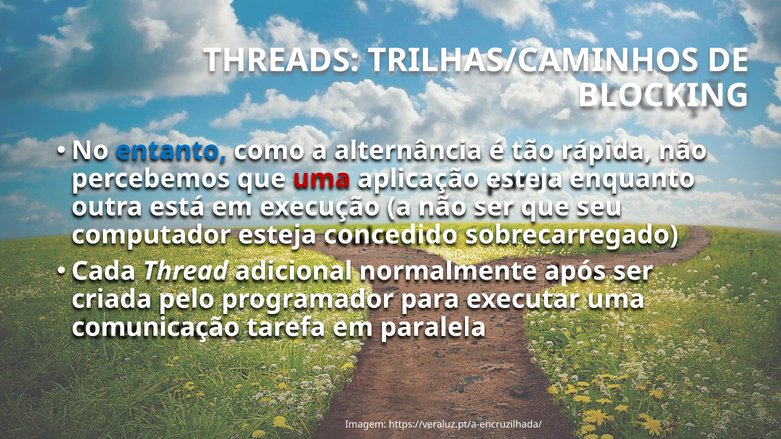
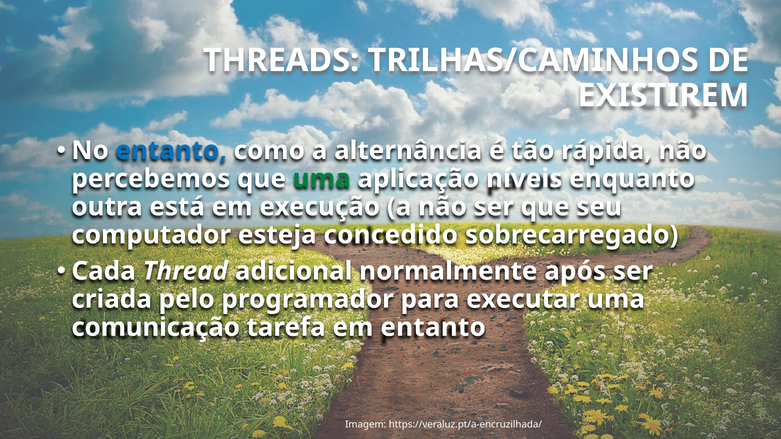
BLOCKING: BLOCKING -> EXISTIREM (663, 95)
uma colour: red -> green (322, 179)
aplicação esteja: esteja -> níveis (524, 179)
em paralela: paralela -> entanto (433, 327)
